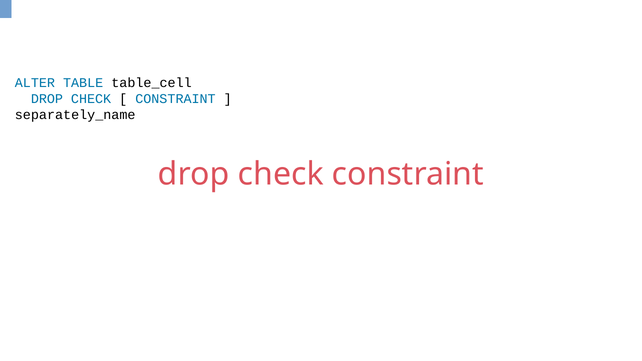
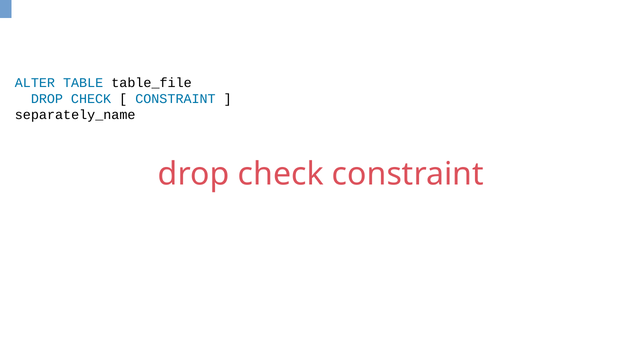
table_cell: table_cell -> table_file (152, 83)
